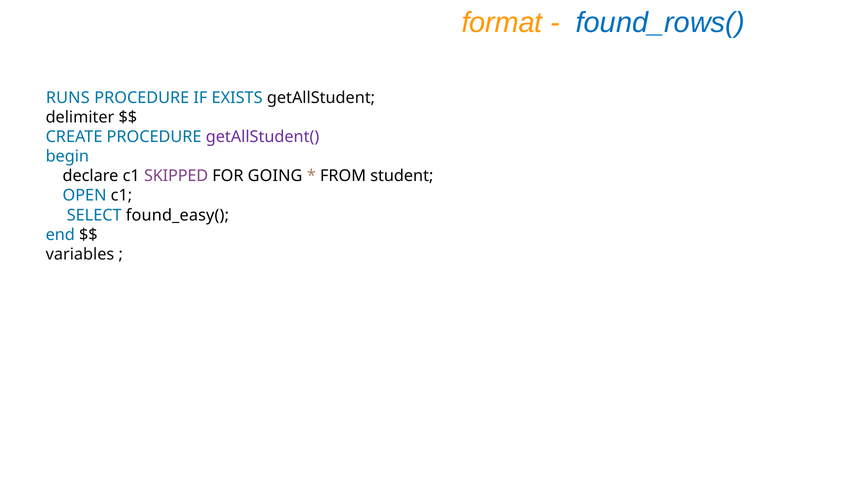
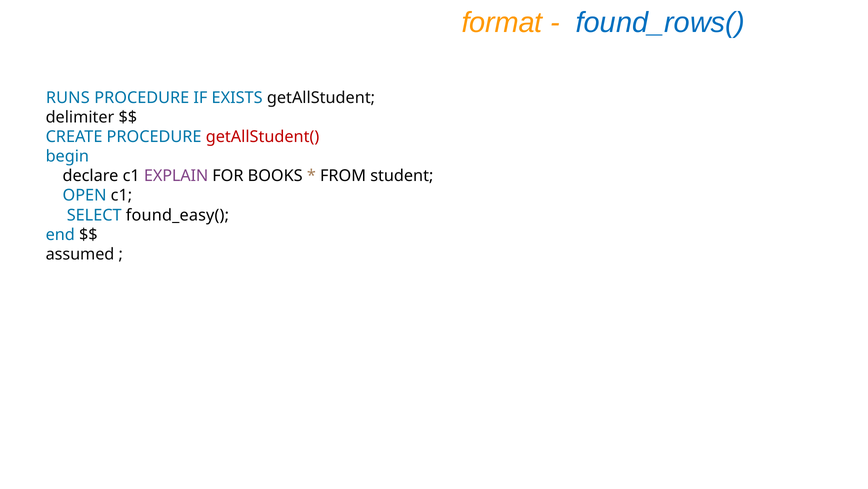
getAllStudent( colour: purple -> red (263, 137)
SKIPPED: SKIPPED -> EXPLAIN (176, 176)
GOING: GOING -> BOOKS (275, 176)
variables: variables -> assumed (80, 254)
